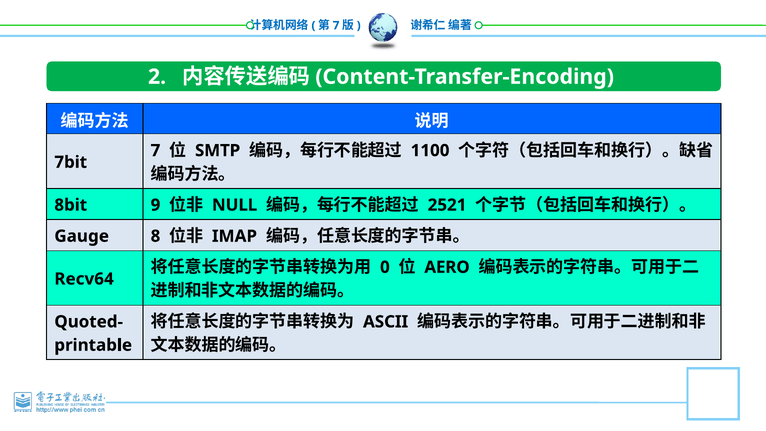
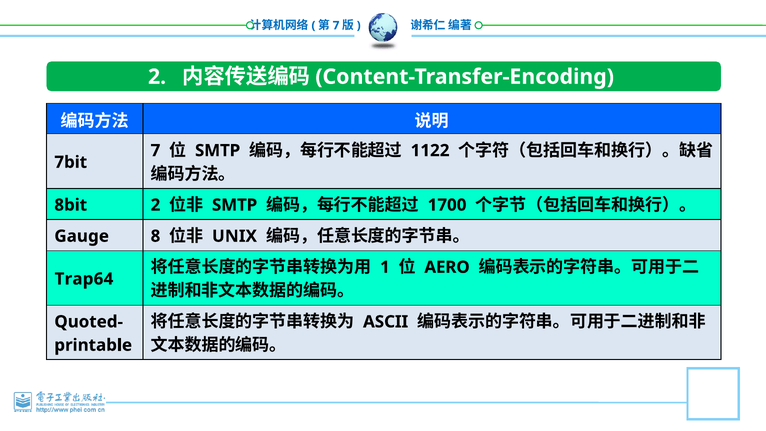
1100: 1100 -> 1122 (430, 151)
8bit 9: 9 -> 2 (155, 205)
NULL: NULL -> SMTP (235, 205)
2521: 2521 -> 1700 (447, 205)
IMAP: IMAP -> UNIX (234, 236)
0: 0 -> 1 (385, 267)
Recv64: Recv64 -> Trap64 (84, 279)
